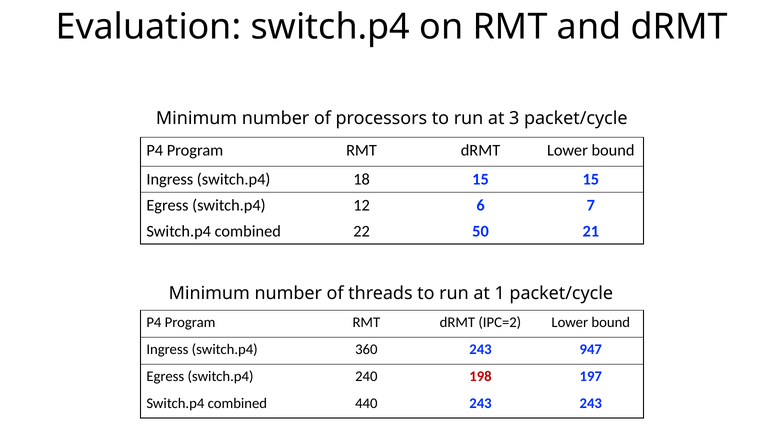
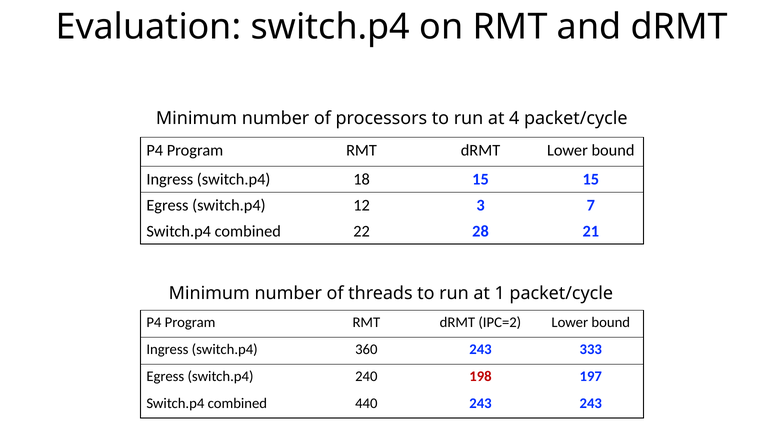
3: 3 -> 4 (514, 118)
6: 6 -> 3 (481, 205)
50: 50 -> 28 (481, 231)
947: 947 -> 333 (591, 349)
